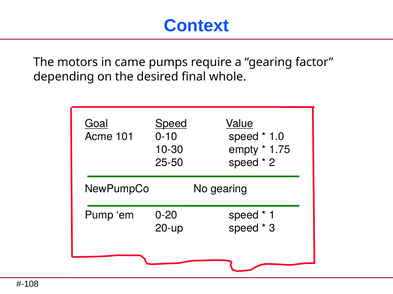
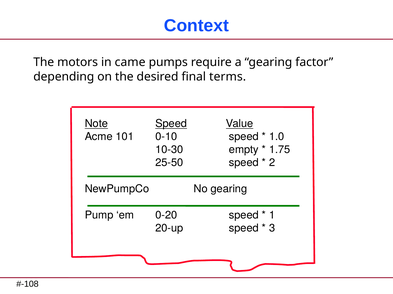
whole: whole -> terms (228, 77)
Goal: Goal -> Note (96, 124)
